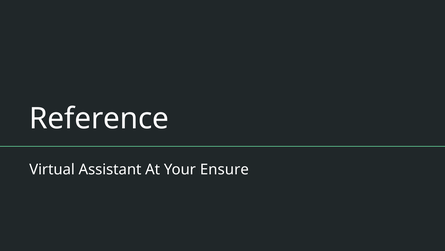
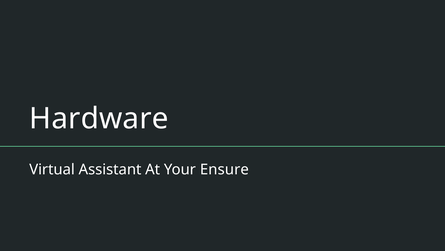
Reference: Reference -> Hardware (99, 118)
